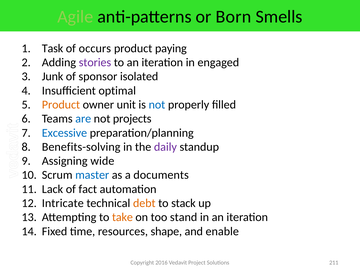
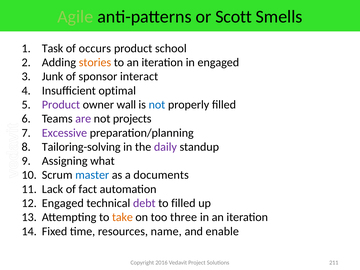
Born: Born -> Scott (234, 17)
paying: paying -> school (171, 48)
stories colour: purple -> orange (95, 62)
isolated: isolated -> interact (139, 77)
Product colour: orange -> purple (61, 105)
unit: unit -> wall (126, 105)
are colour: blue -> purple (83, 119)
Excessive colour: blue -> purple (64, 133)
Benefits-solving: Benefits-solving -> Tailoring-solving (81, 147)
wide: wide -> what (102, 161)
Intricate: Intricate -> Engaged (63, 203)
debt colour: orange -> purple (144, 203)
to stack: stack -> filled (183, 203)
stand: stand -> three (184, 217)
shape: shape -> name (166, 231)
